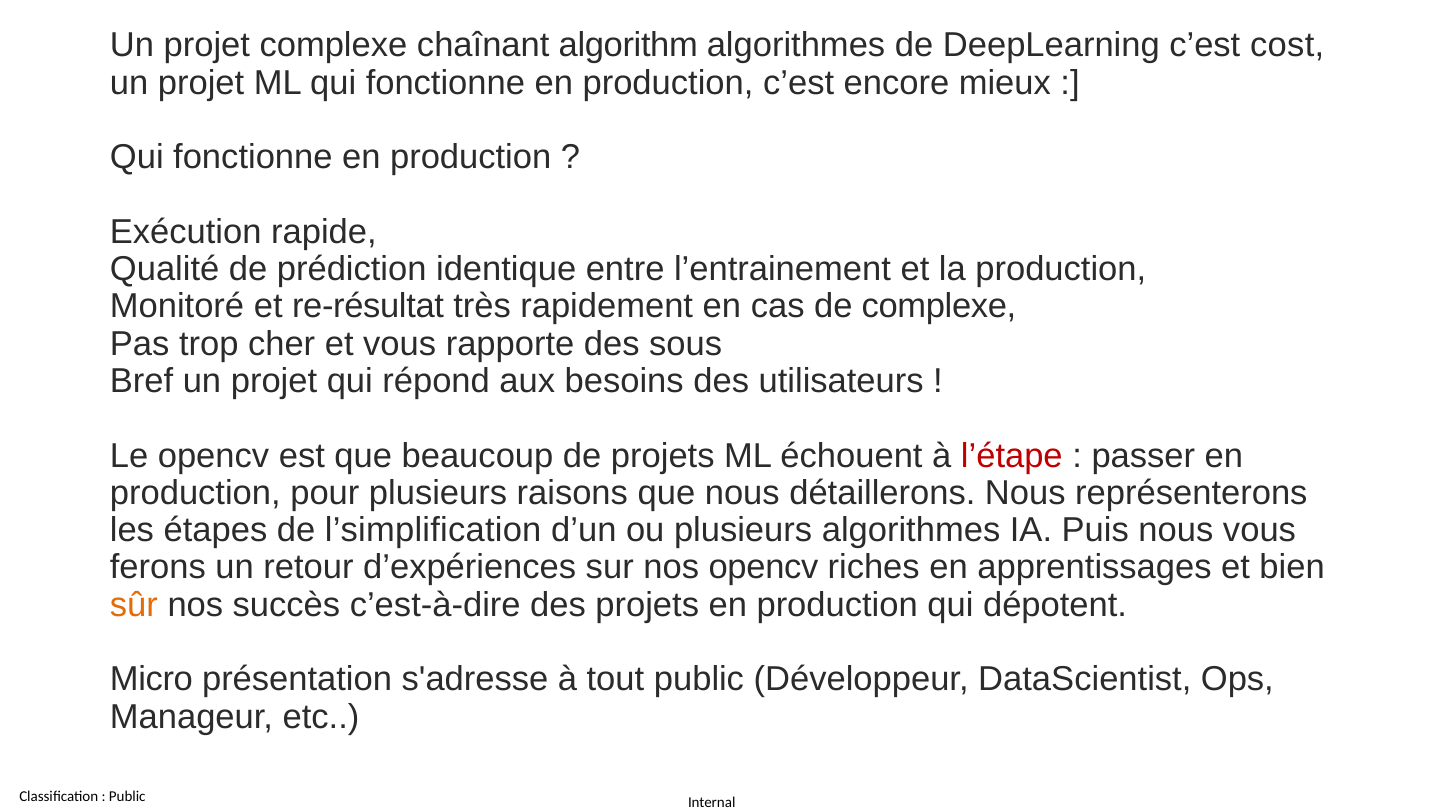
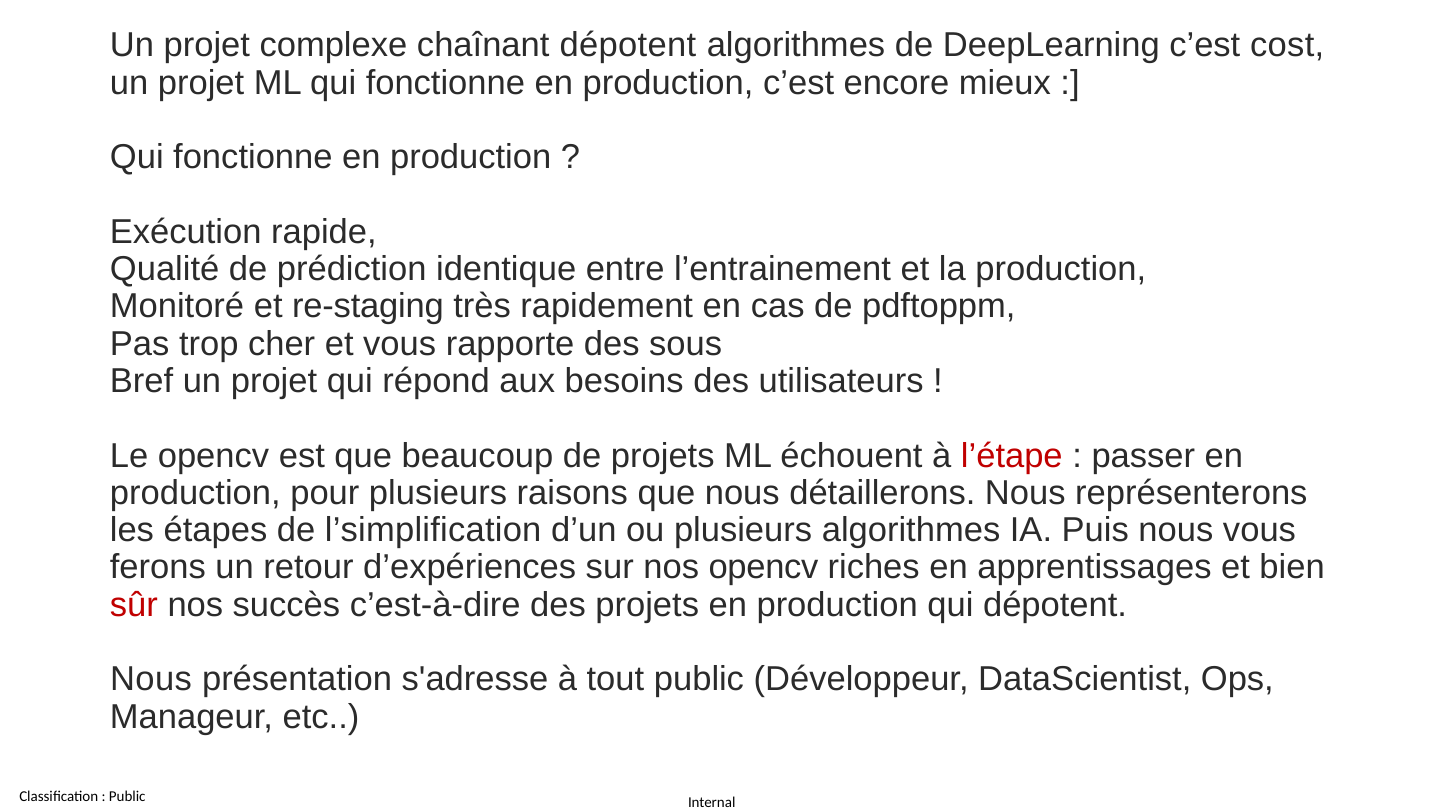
chaînant algorithm: algorithm -> dépotent (628, 45)
re-résultat: re-résultat -> re-staging (368, 307)
de complexe: complexe -> pdftoppm (939, 307)
sûr colour: orange -> red (134, 605)
Micro: Micro -> Nous (151, 680)
